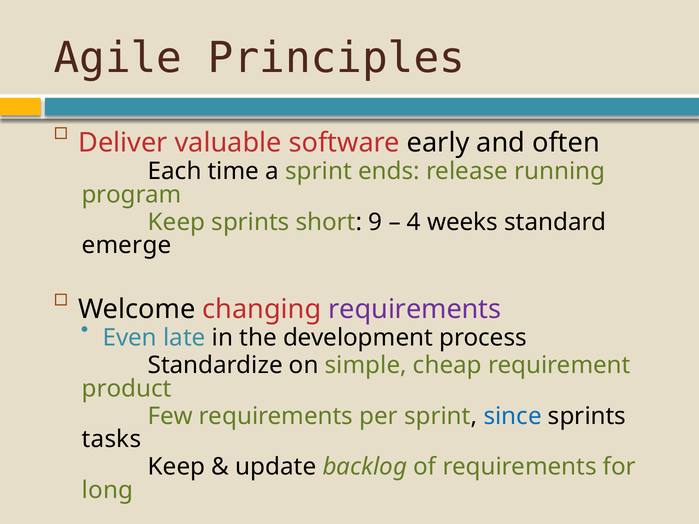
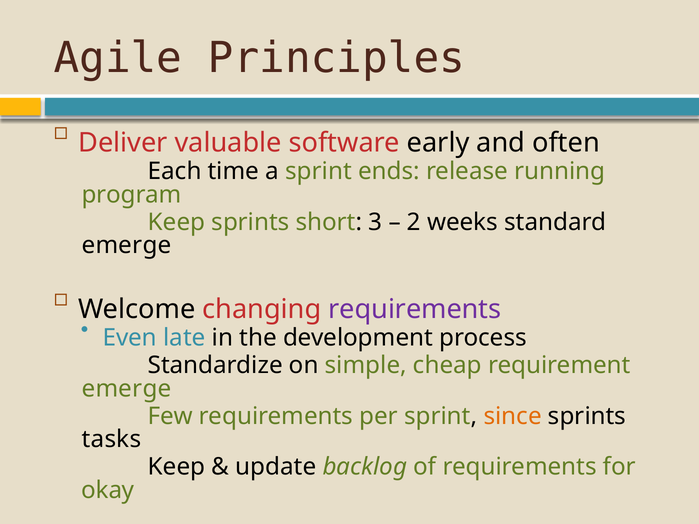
9: 9 -> 3 (375, 222)
4: 4 -> 2 (414, 222)
product: product -> emerge (127, 389)
since colour: blue -> orange (513, 416)
long: long -> okay (108, 490)
